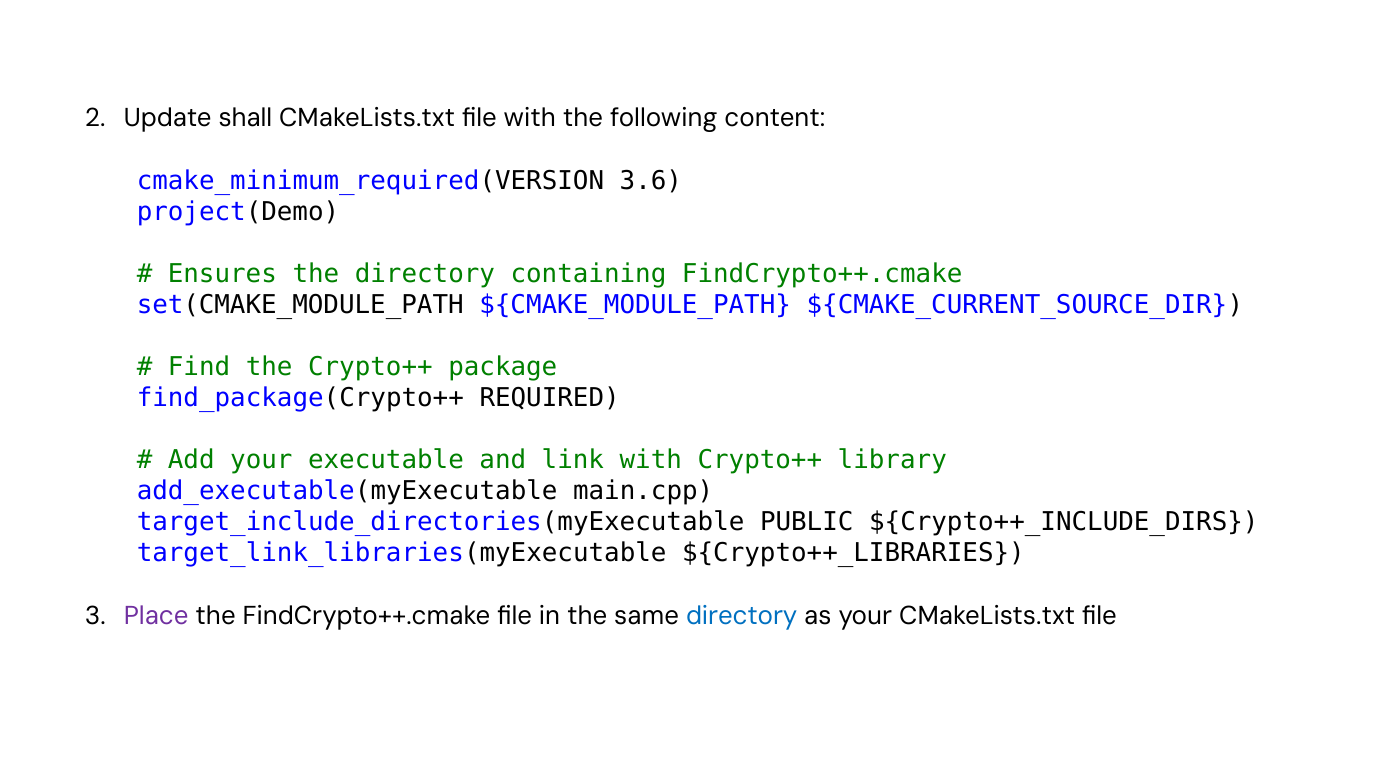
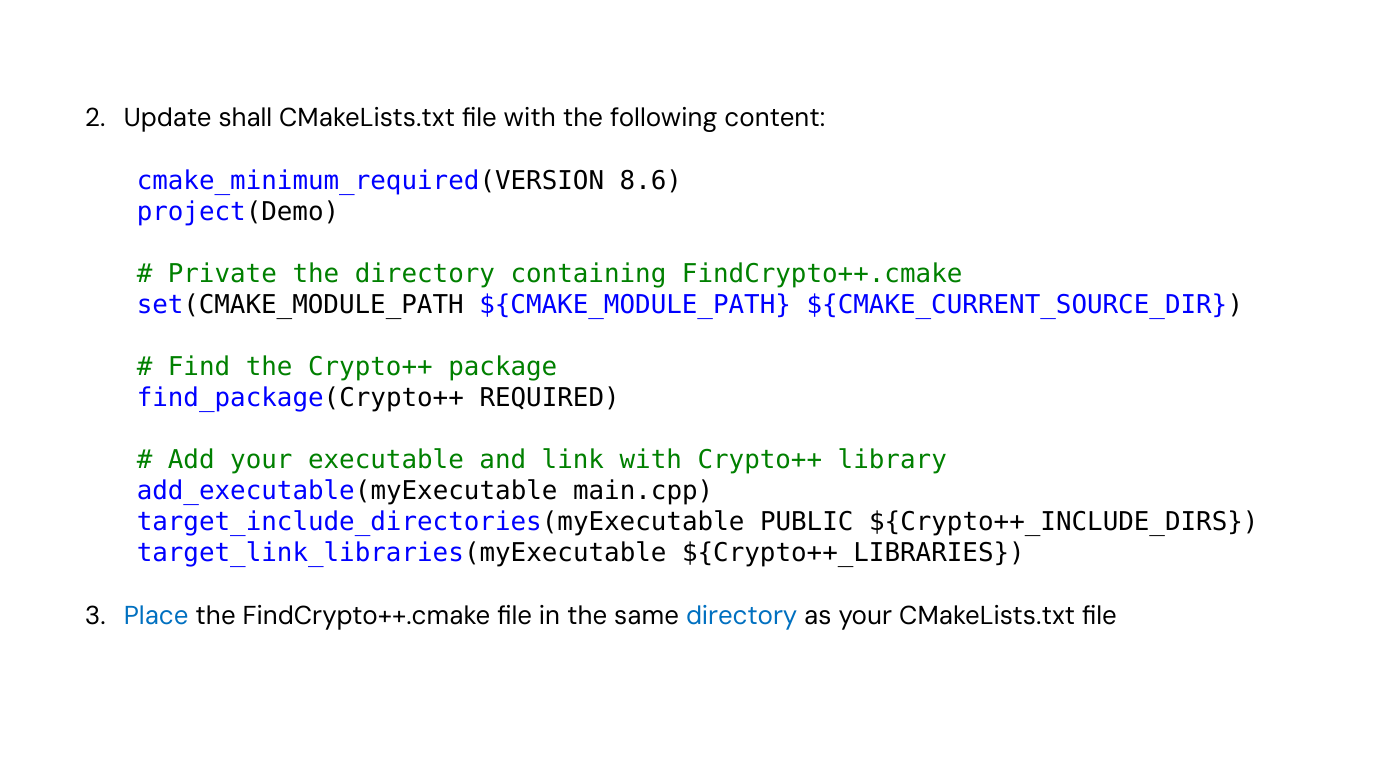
3.6: 3.6 -> 8.6 (651, 180)
Ensures: Ensures -> Private (222, 274)
Place colour: purple -> blue (156, 615)
